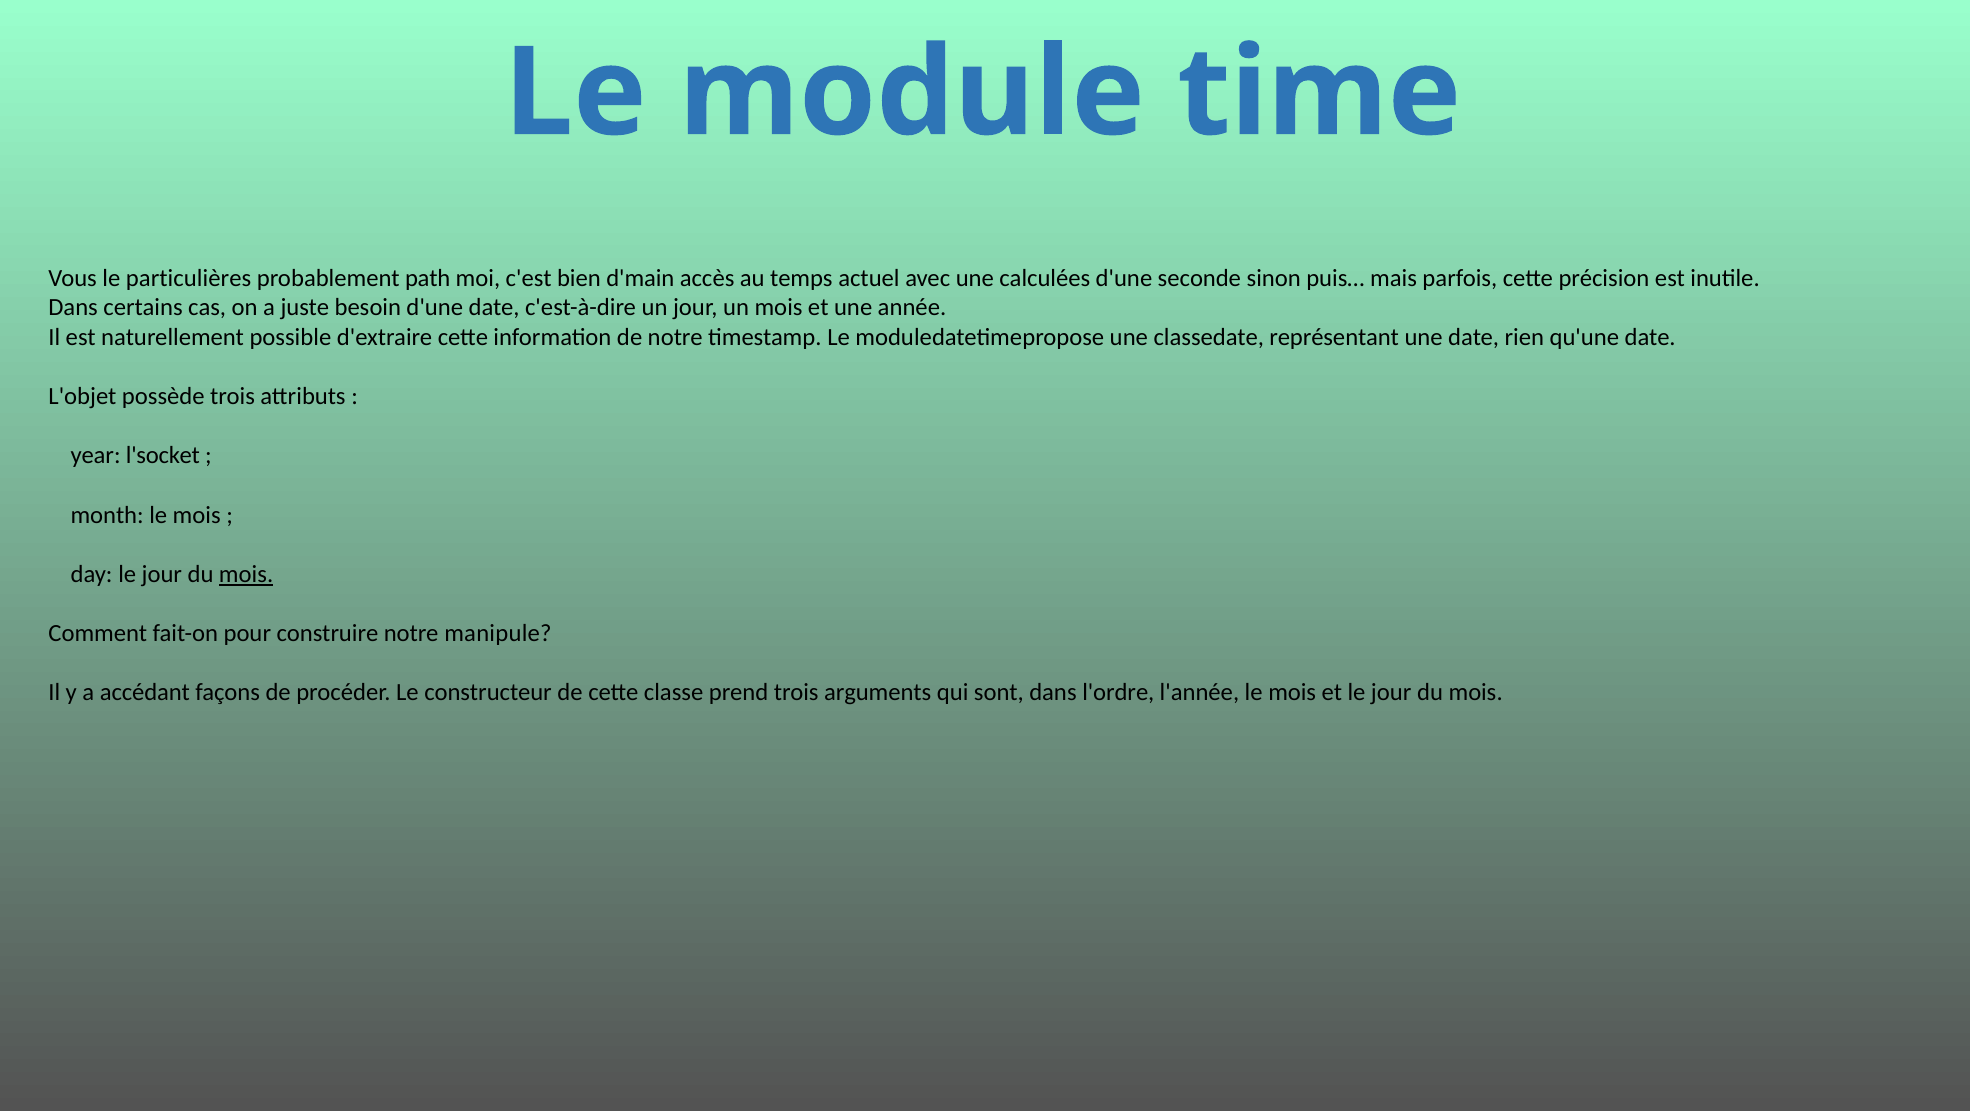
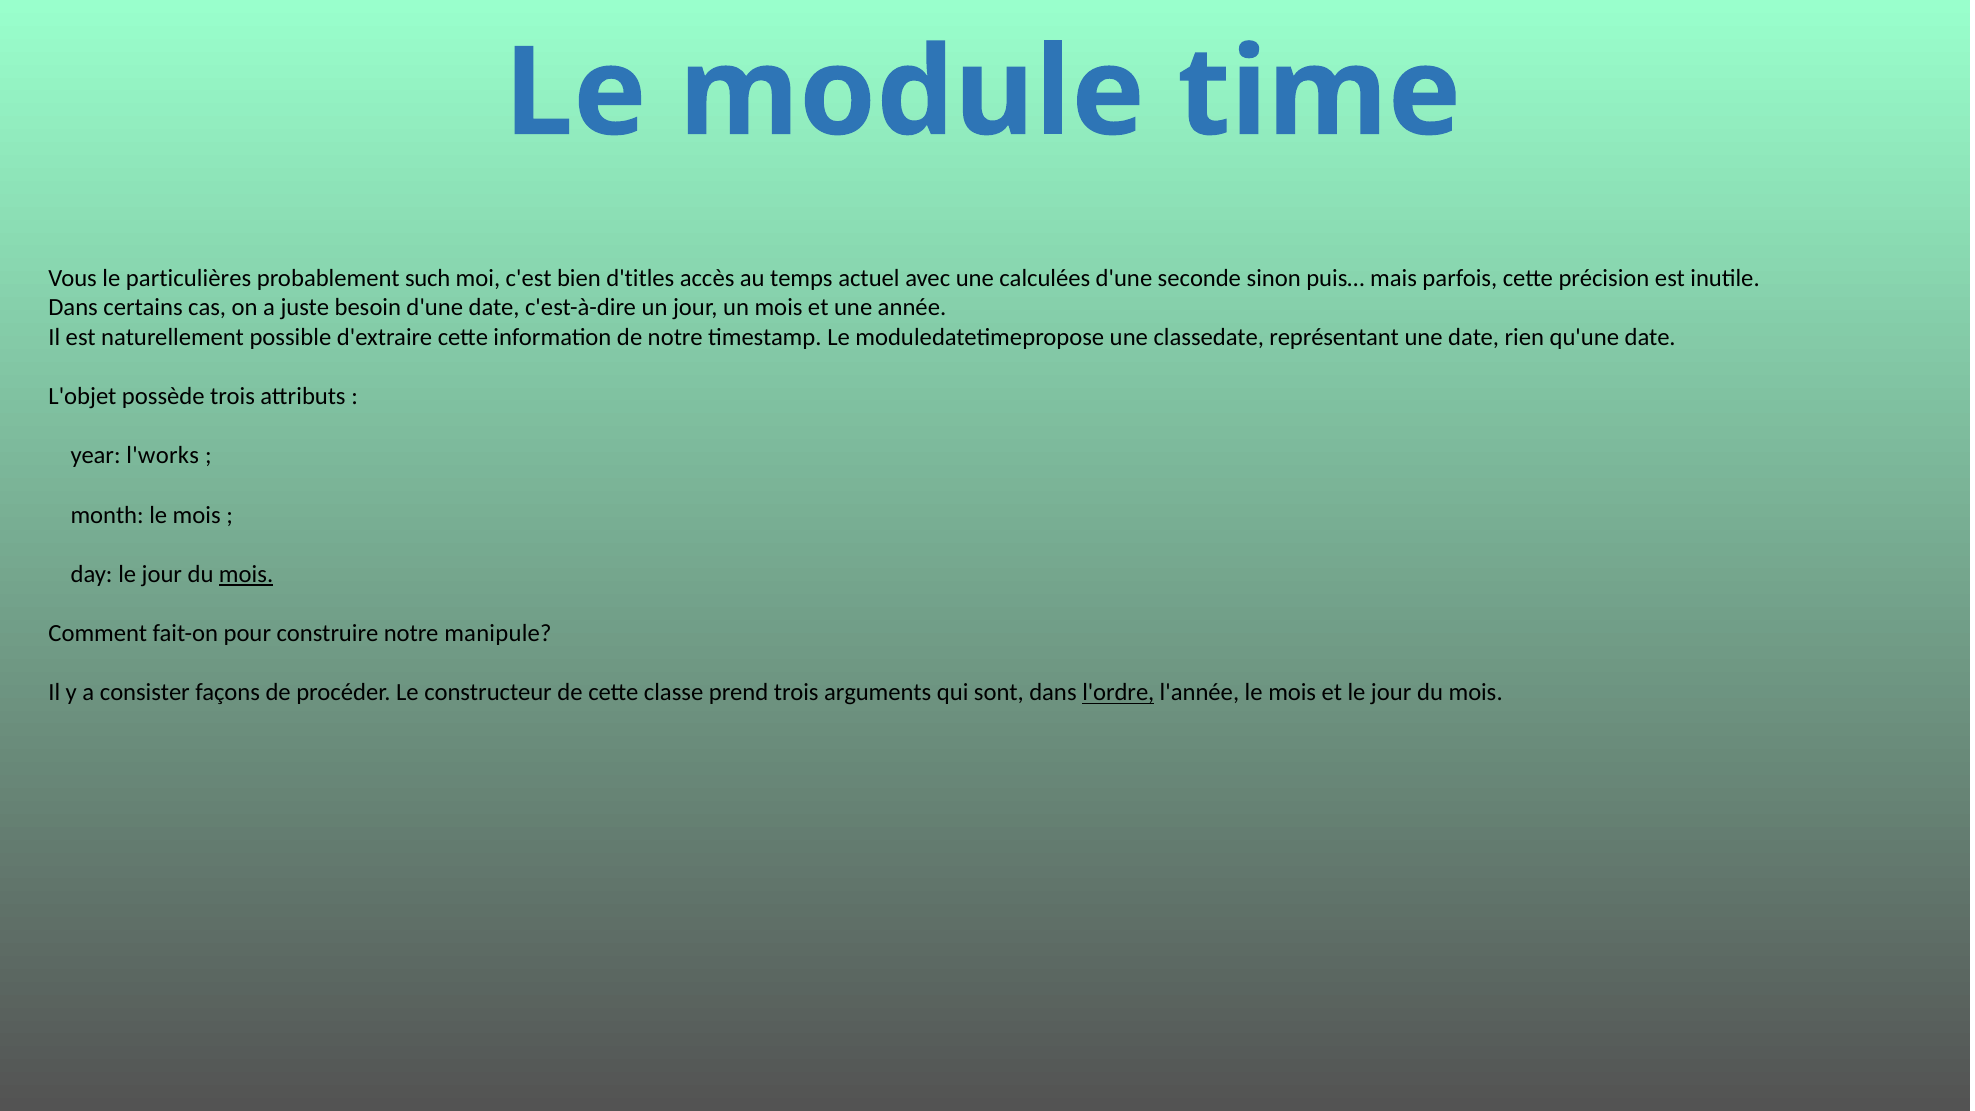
path: path -> such (428, 278)
d'main: d'main -> d'titles (640, 278)
l'socket: l'socket -> l'works (163, 456)
accédant: accédant -> consister (145, 693)
l'ordre underline: none -> present (1118, 693)
